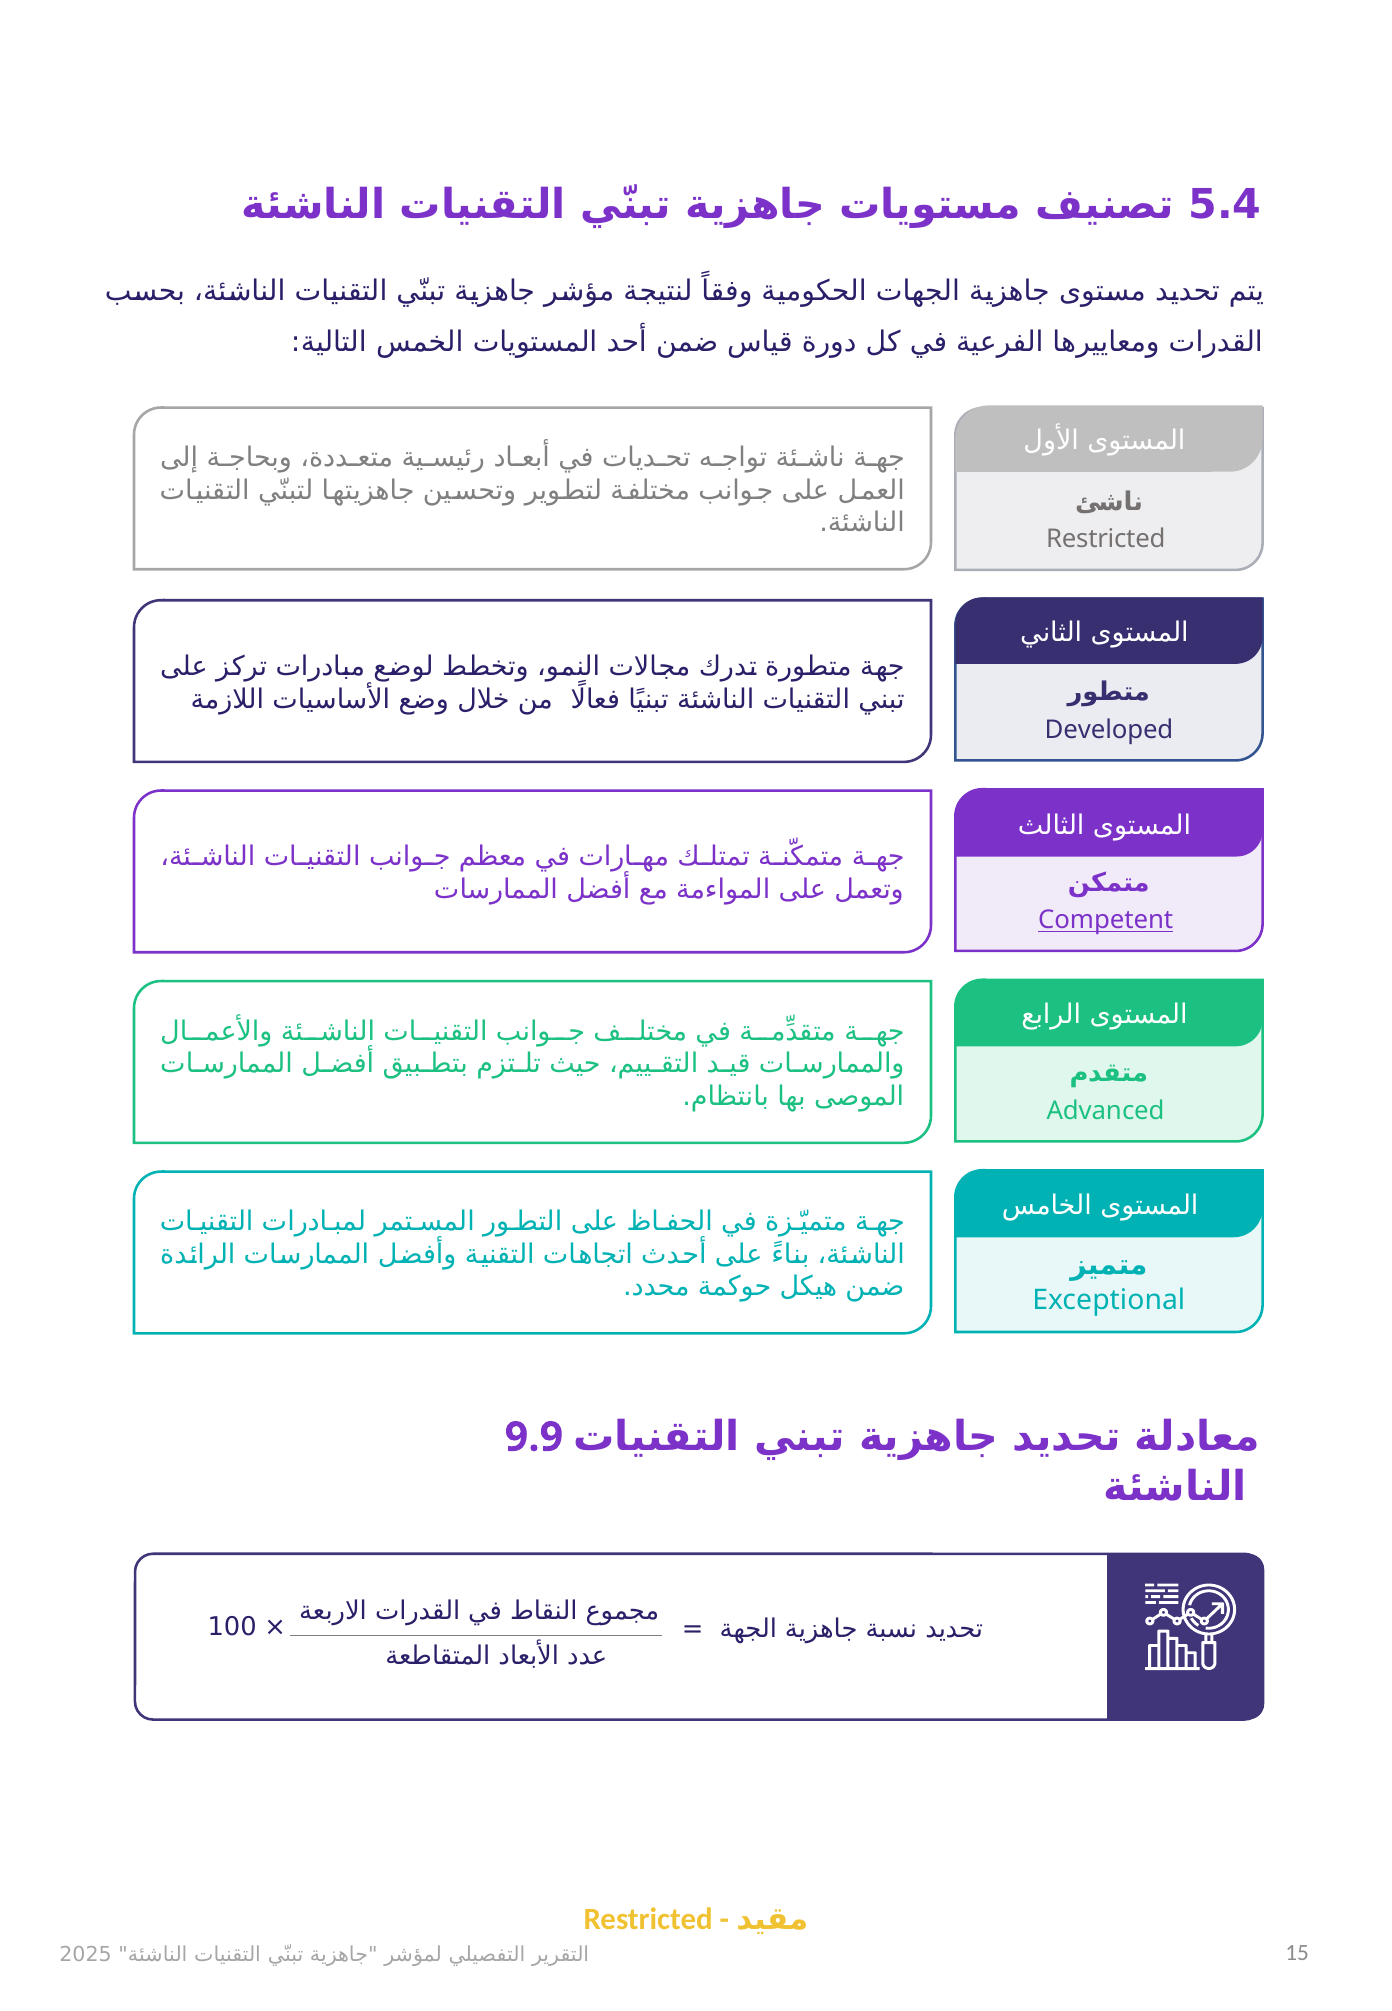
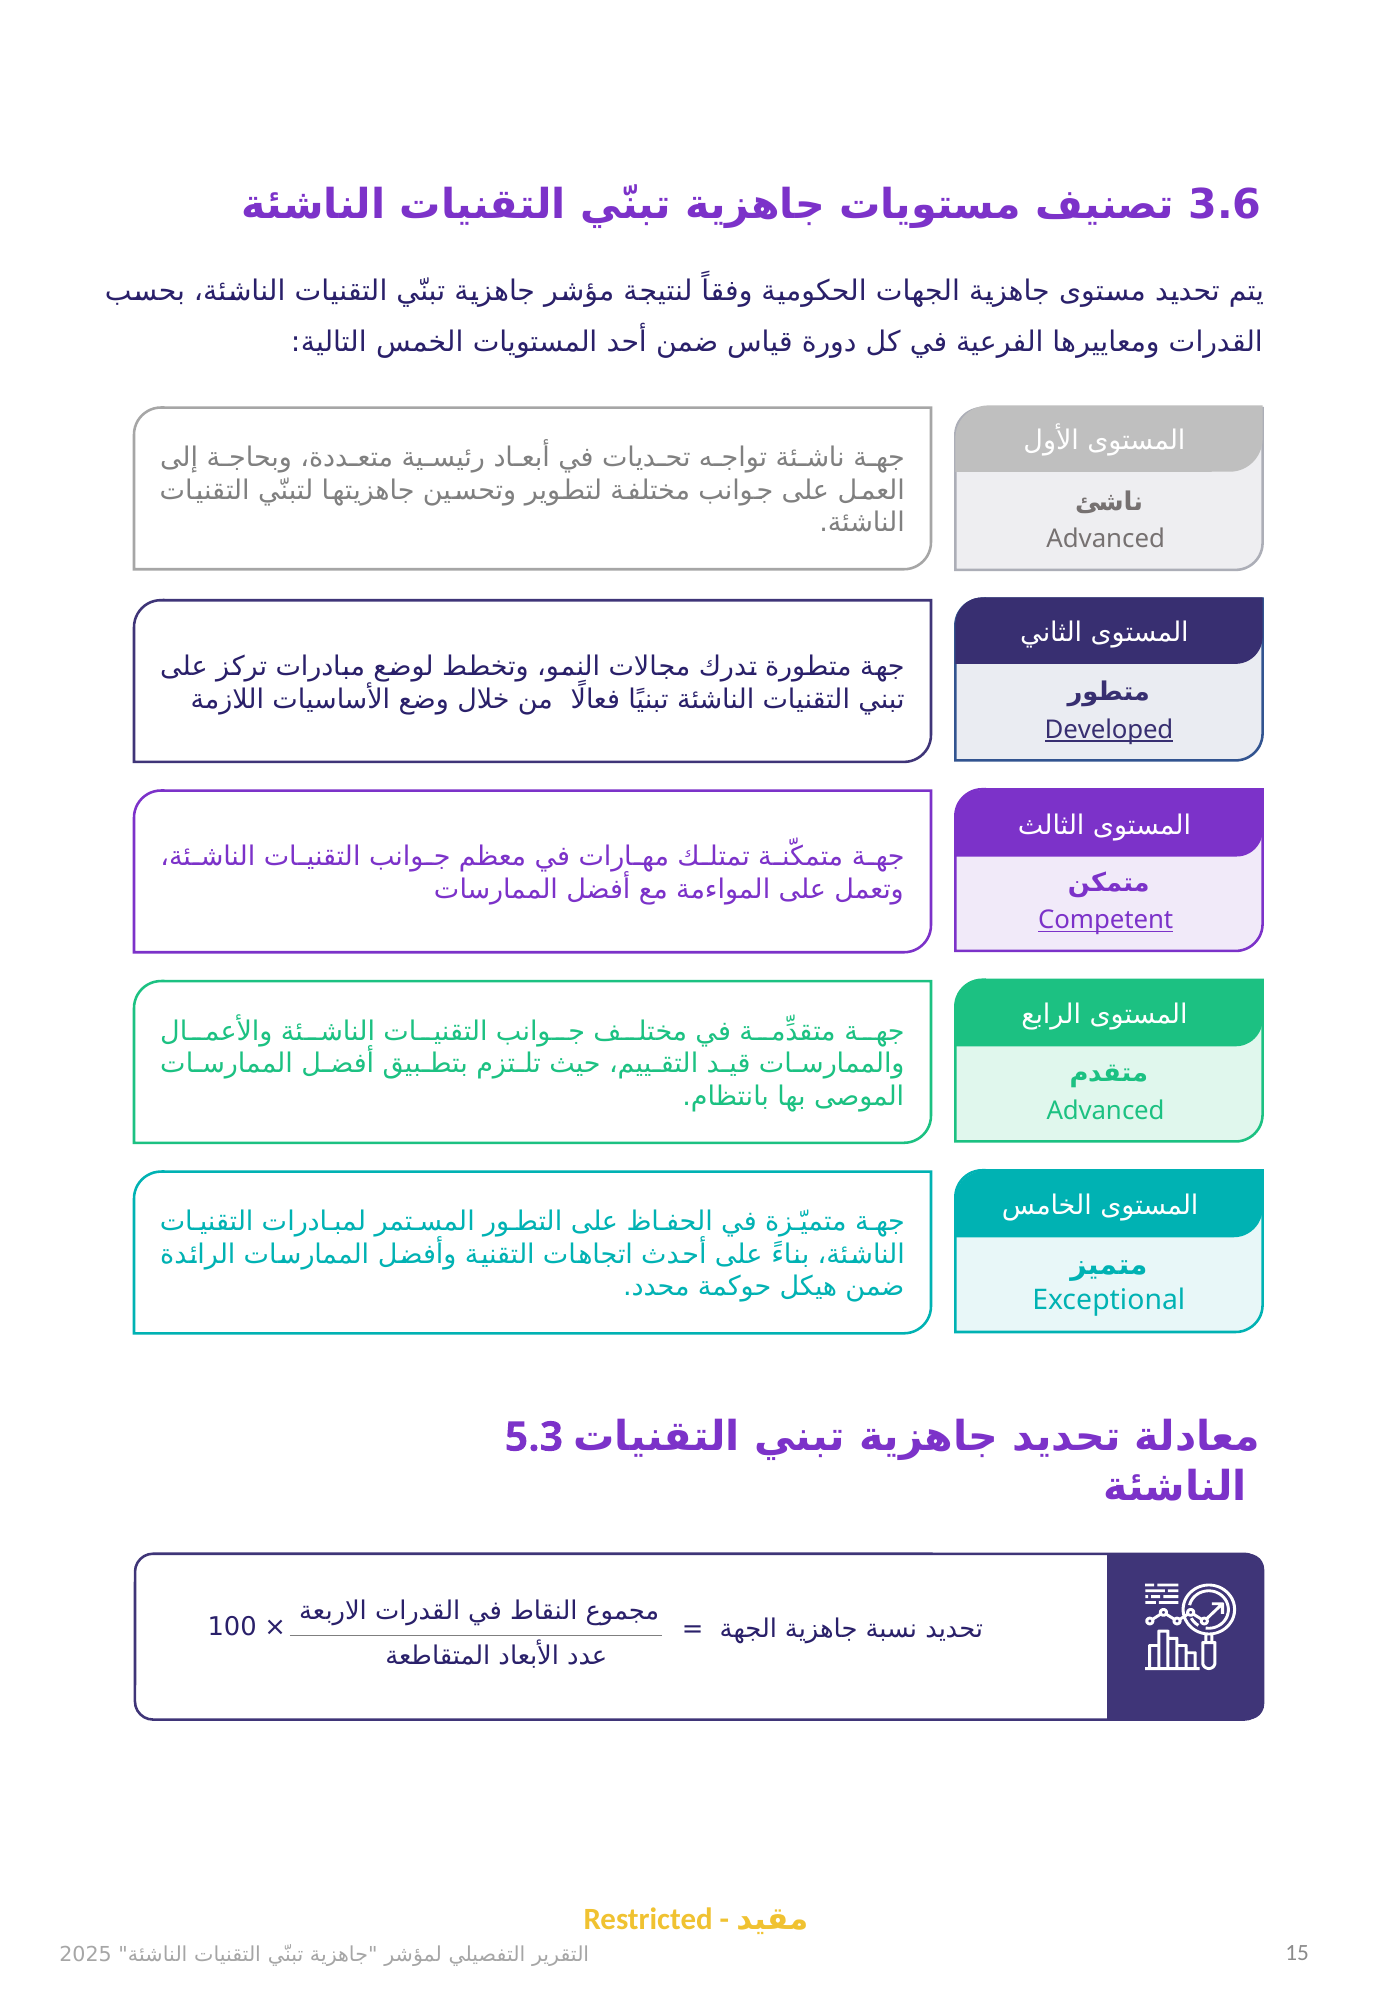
5.4: 5.4 -> 3.6 (1225, 205)
Restricted: Restricted -> Advanced (1106, 539)
Developed underline: none -> present (1109, 730)
9.9: 9.9 -> 5.3 (534, 1437)
